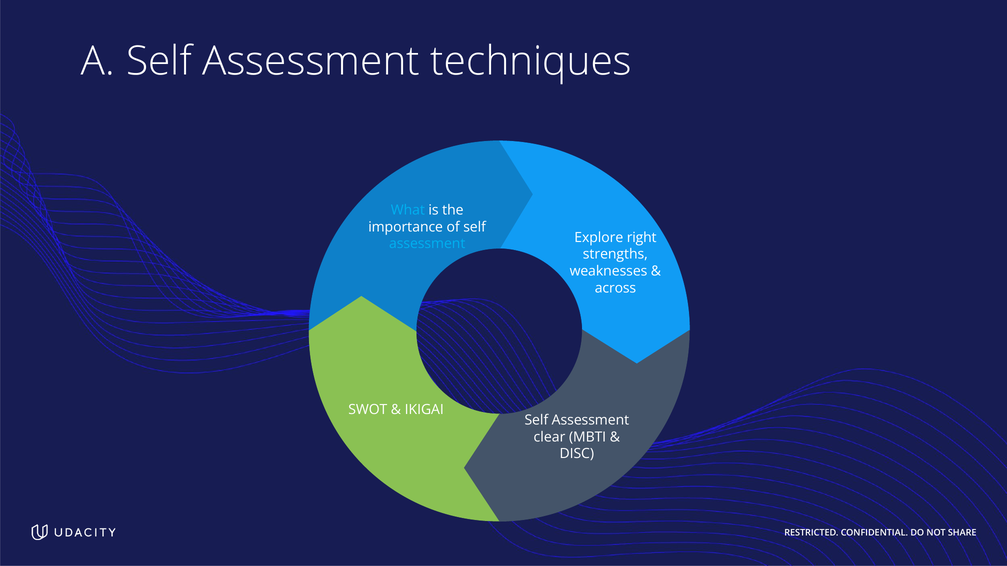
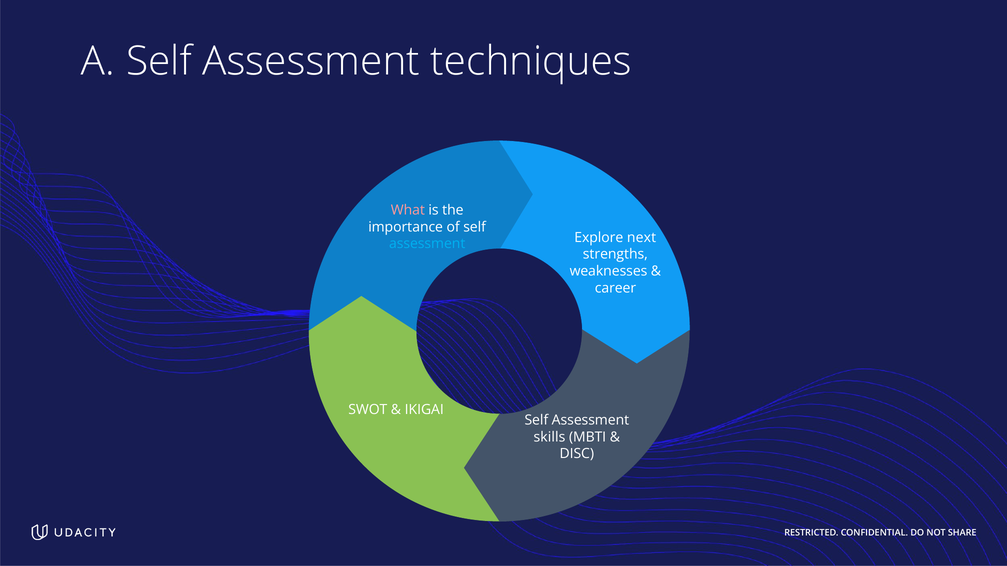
What colour: light blue -> pink (408, 210)
right: right -> next (642, 238)
across: across -> career (615, 288)
clear: clear -> skills (549, 437)
